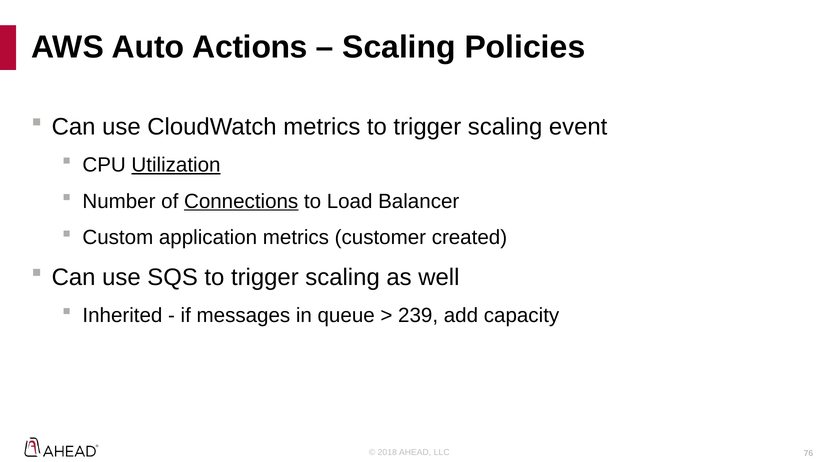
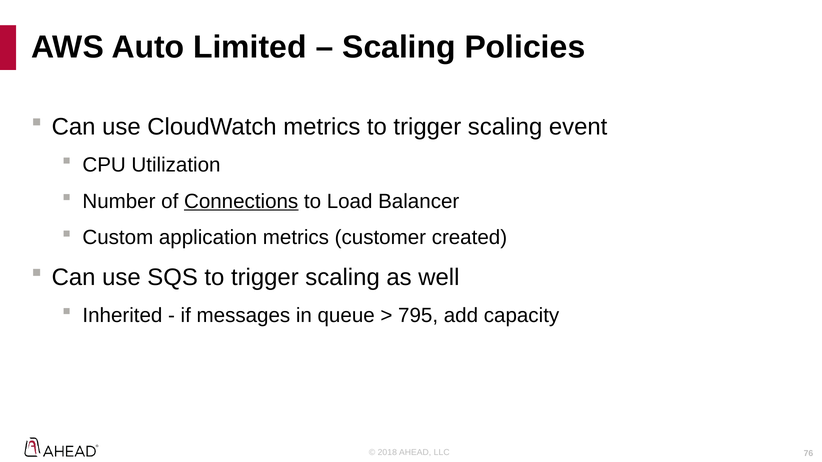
Actions: Actions -> Limited (250, 47)
Utilization underline: present -> none (176, 165)
239: 239 -> 795 (418, 316)
